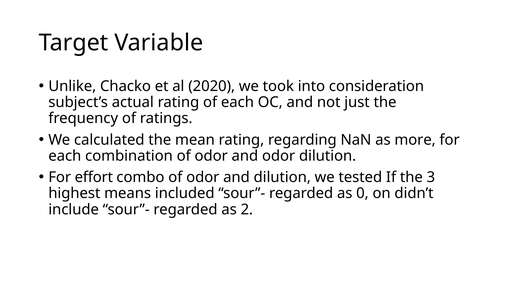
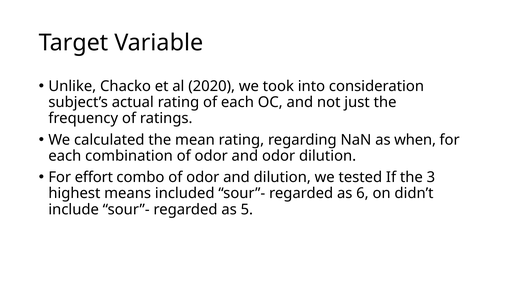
more: more -> when (415, 139)
0: 0 -> 6 (362, 193)
2: 2 -> 5 (247, 209)
